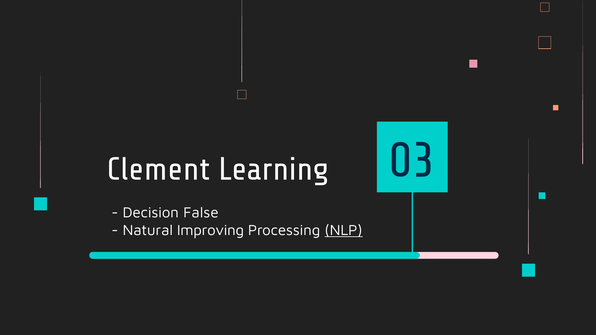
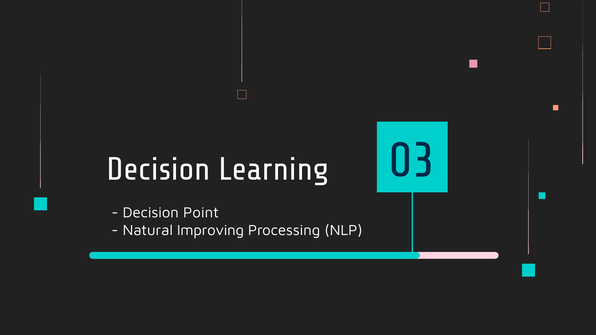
Clement: Clement -> Decision (159, 169)
False: False -> Point (201, 213)
NLP underline: present -> none (344, 230)
